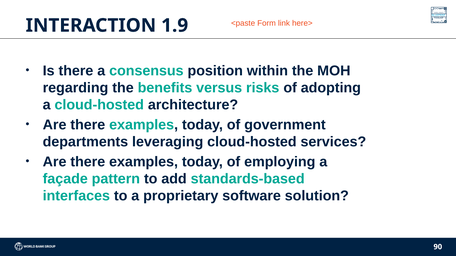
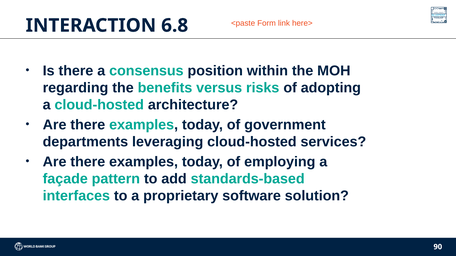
1.9: 1.9 -> 6.8 (175, 26)
